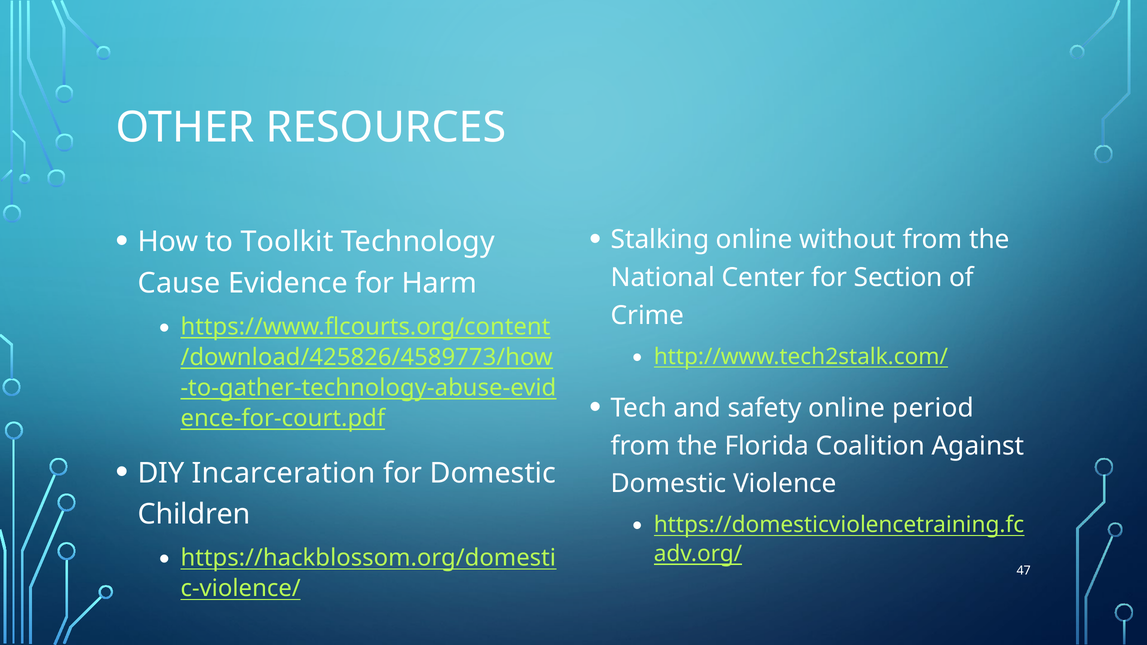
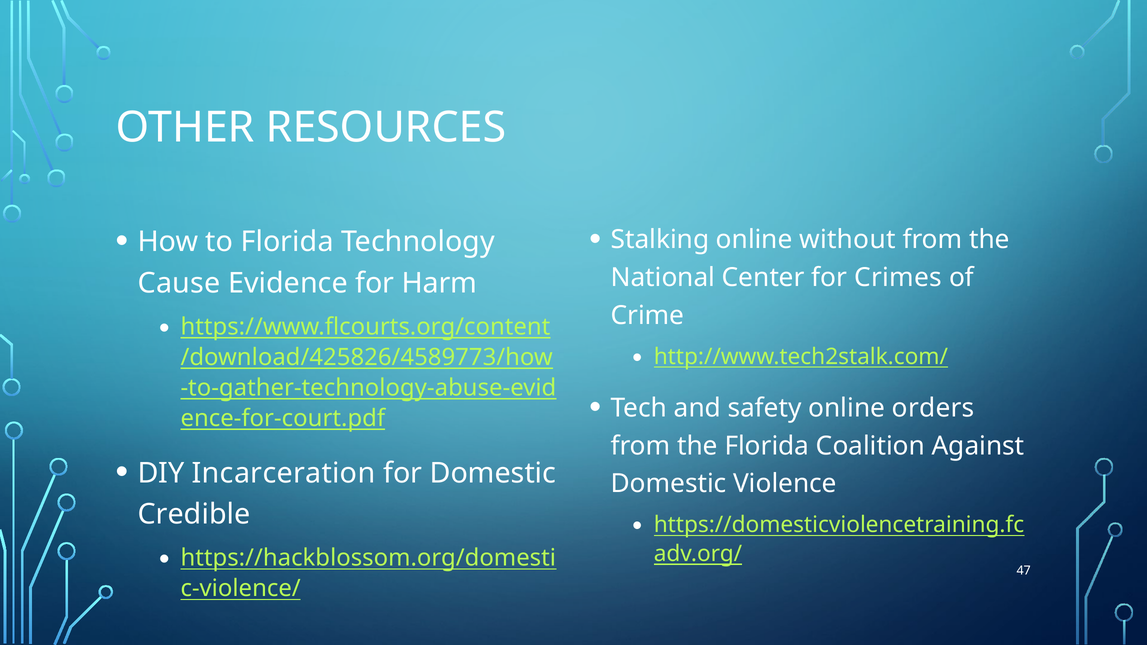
to Toolkit: Toolkit -> Florida (287, 242)
Section: Section -> Crimes (898, 278)
period: period -> orders (933, 408)
Children: Children -> Credible (194, 514)
